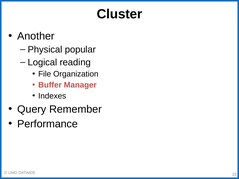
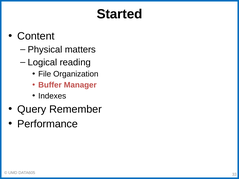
Cluster: Cluster -> Started (120, 14)
Another: Another -> Content (36, 36)
popular: popular -> matters (80, 50)
